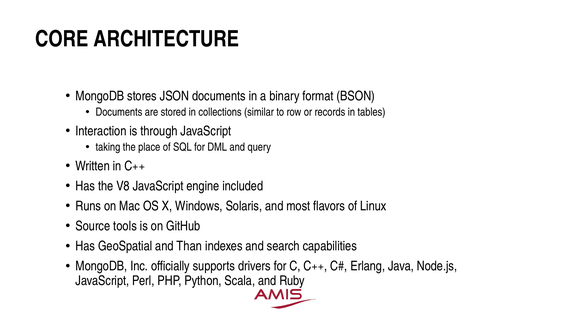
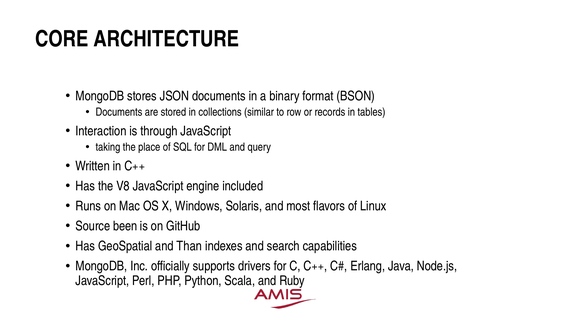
tools: tools -> been (125, 226)
